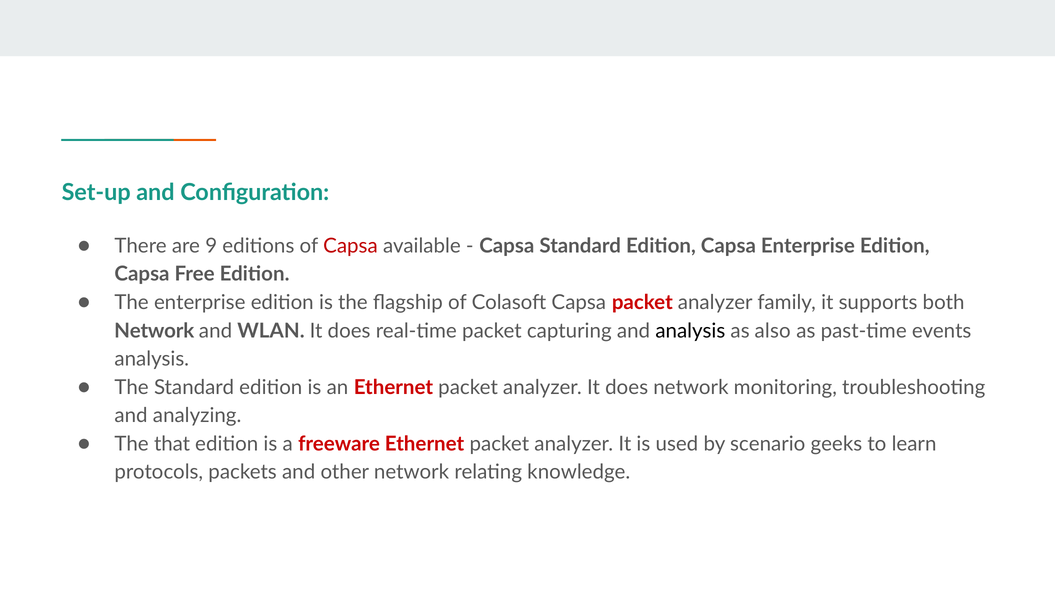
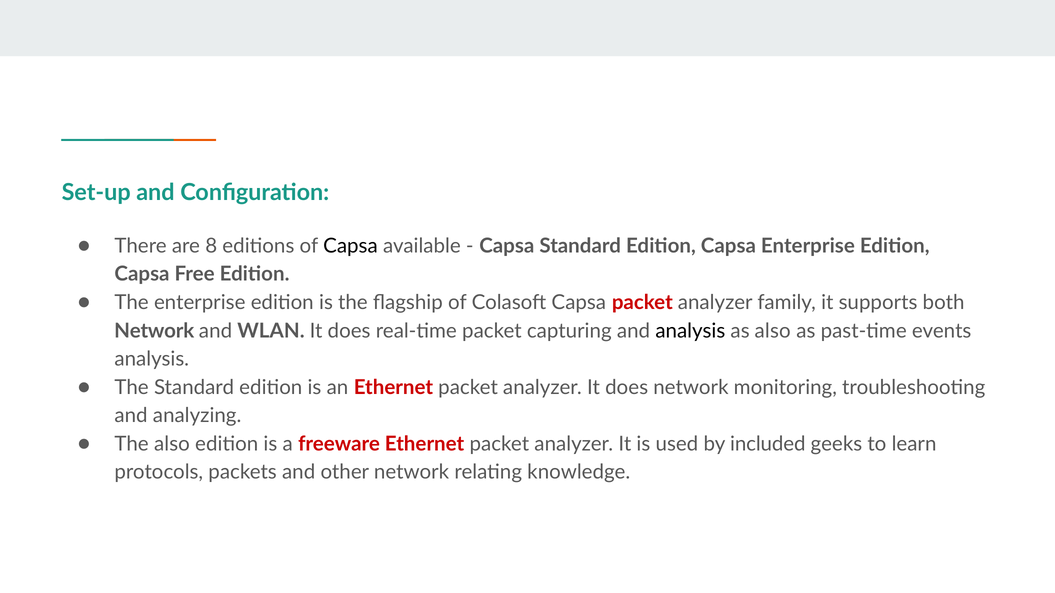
9: 9 -> 8 (211, 246)
Capsa colour: red -> black (350, 246)
The that: that -> also (172, 444)
scenario: scenario -> included (768, 444)
